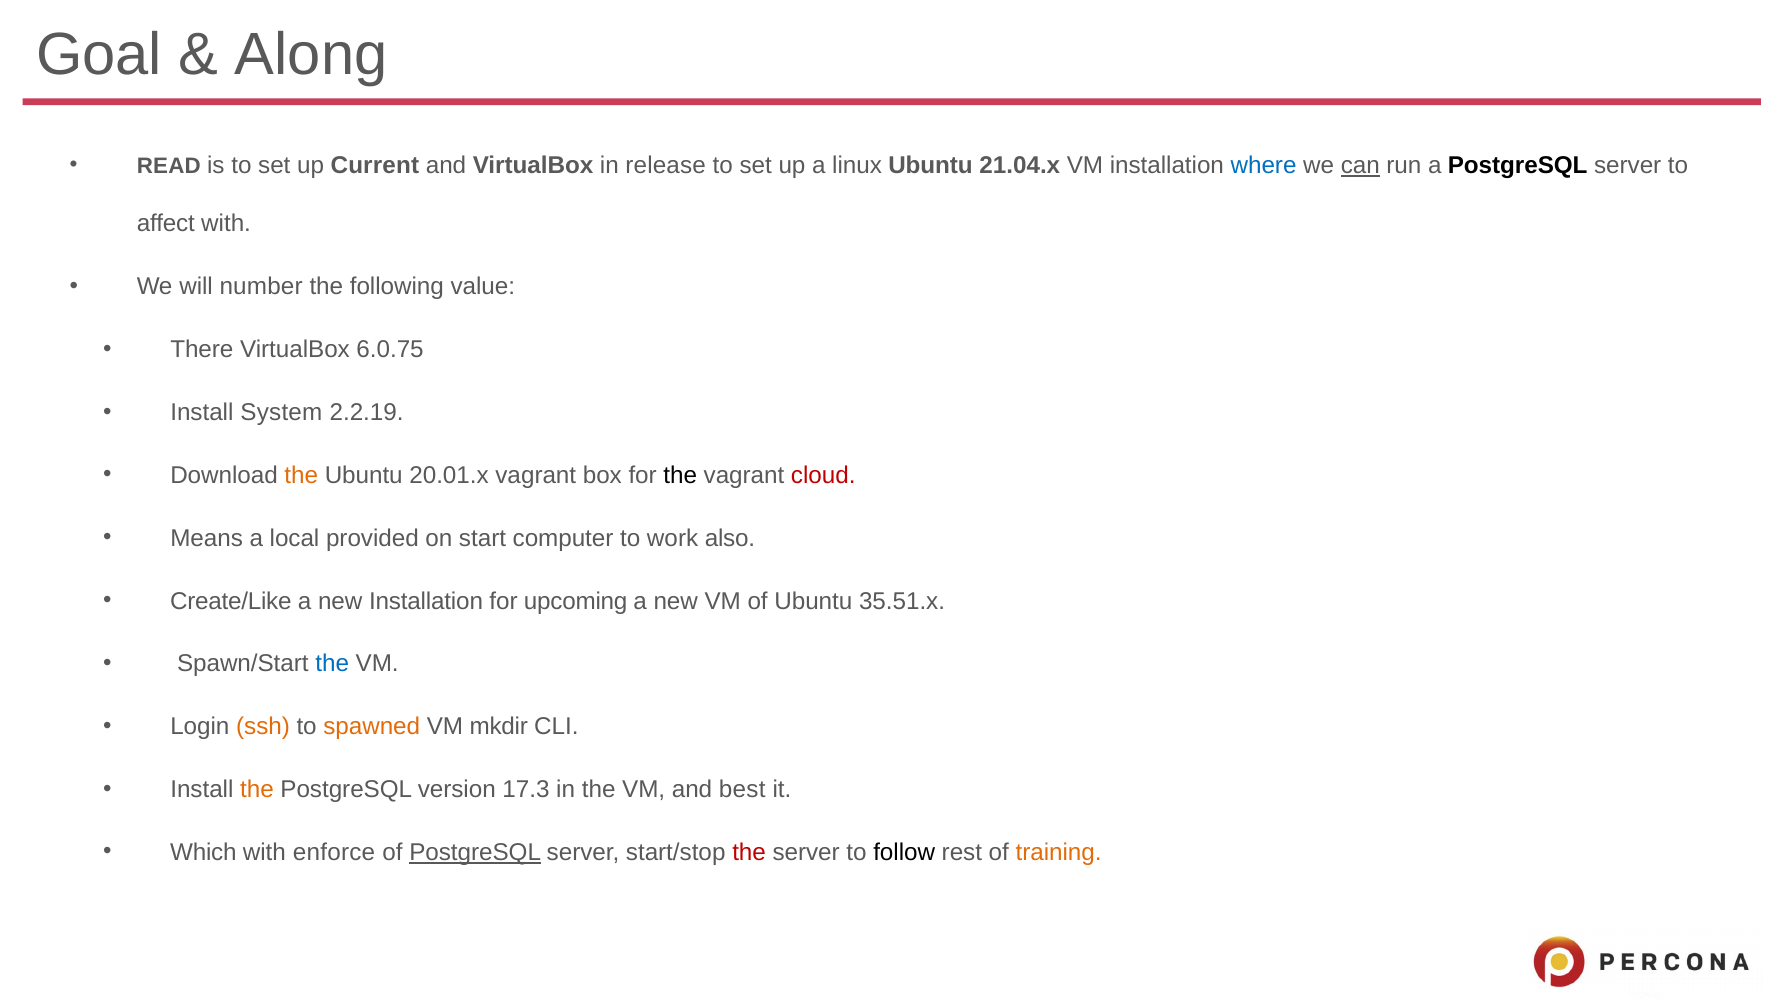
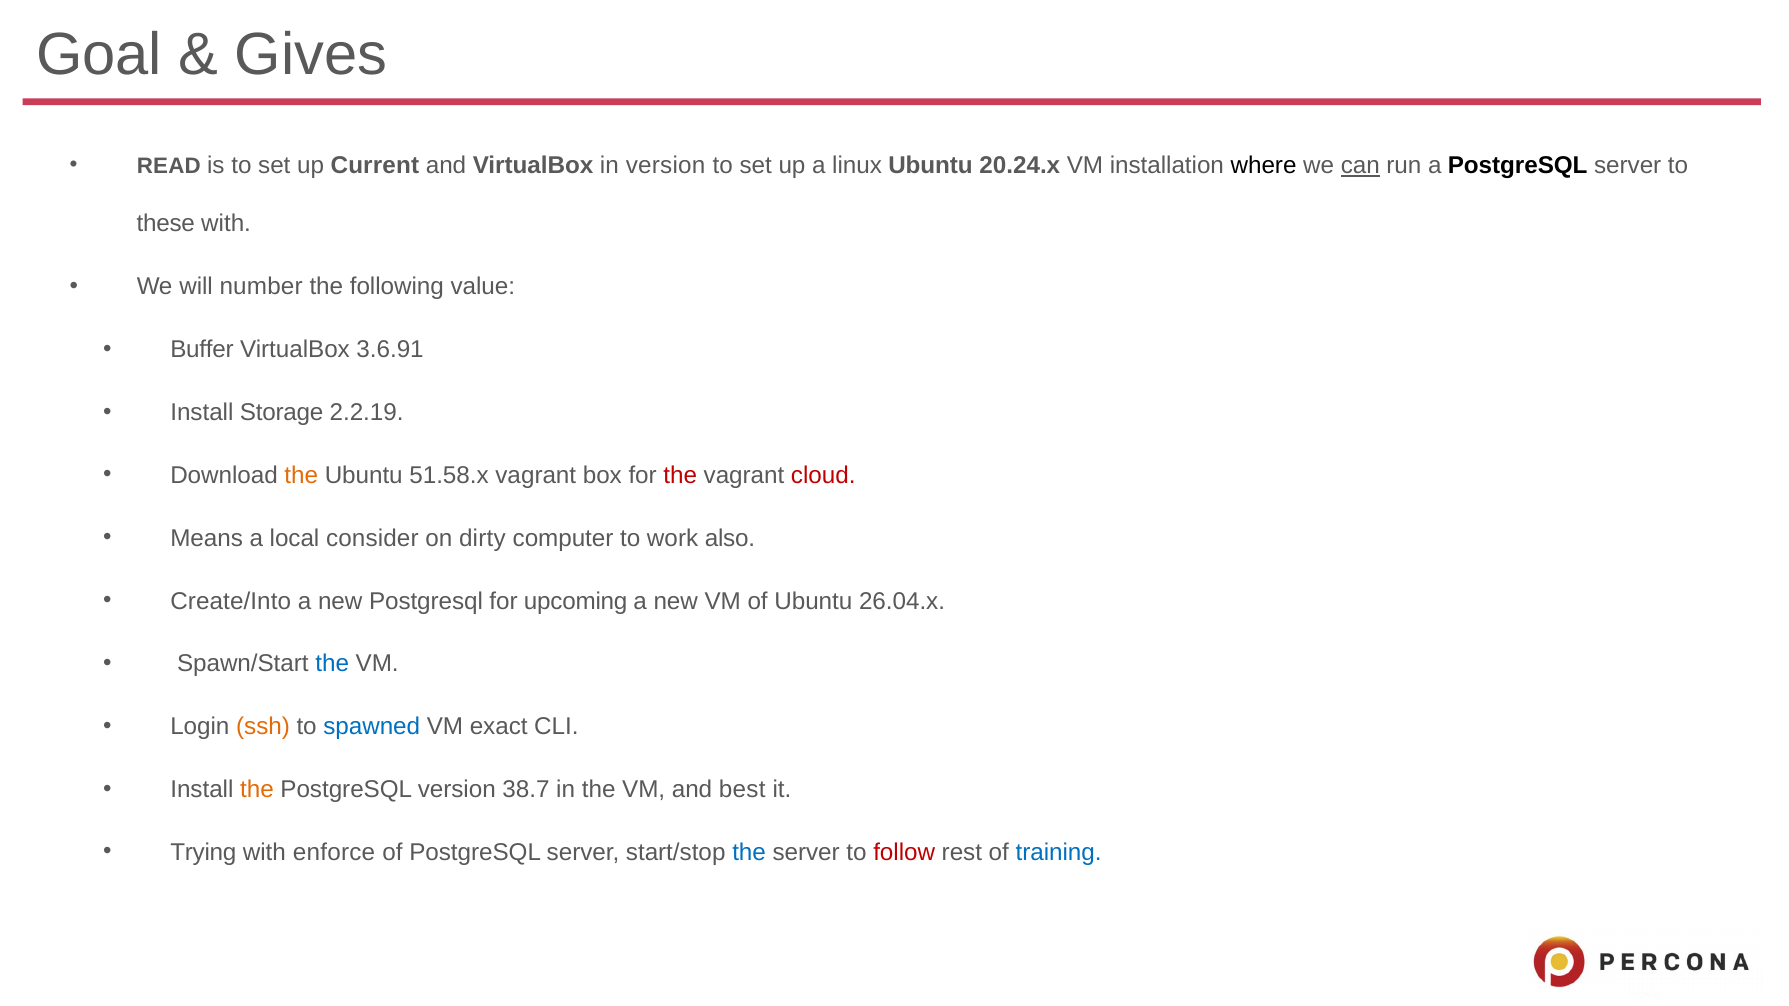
Along: Along -> Gives (311, 55)
in release: release -> version (666, 166)
21.04.x: 21.04.x -> 20.24.x (1020, 166)
where colour: blue -> black (1264, 166)
affect: affect -> these (166, 224)
There: There -> Buffer (202, 350)
6.0.75: 6.0.75 -> 3.6.91 (390, 350)
System: System -> Storage (282, 413)
20.01.x: 20.01.x -> 51.58.x (449, 475)
the colour: black -> red (680, 475)
provided: provided -> consider (372, 538)
start: start -> dirty (482, 538)
Create/Like: Create/Like -> Create/Into (231, 601)
new Installation: Installation -> Postgresql (426, 601)
35.51.x: 35.51.x -> 26.04.x (902, 601)
spawned colour: orange -> blue (372, 727)
mkdir: mkdir -> exact (499, 727)
17.3: 17.3 -> 38.7 (526, 790)
Which: Which -> Trying (203, 853)
PostgreSQL underline: present -> none (475, 853)
the colour: red -> blue (749, 853)
follow colour: black -> red (904, 853)
training colour: orange -> blue (1059, 853)
